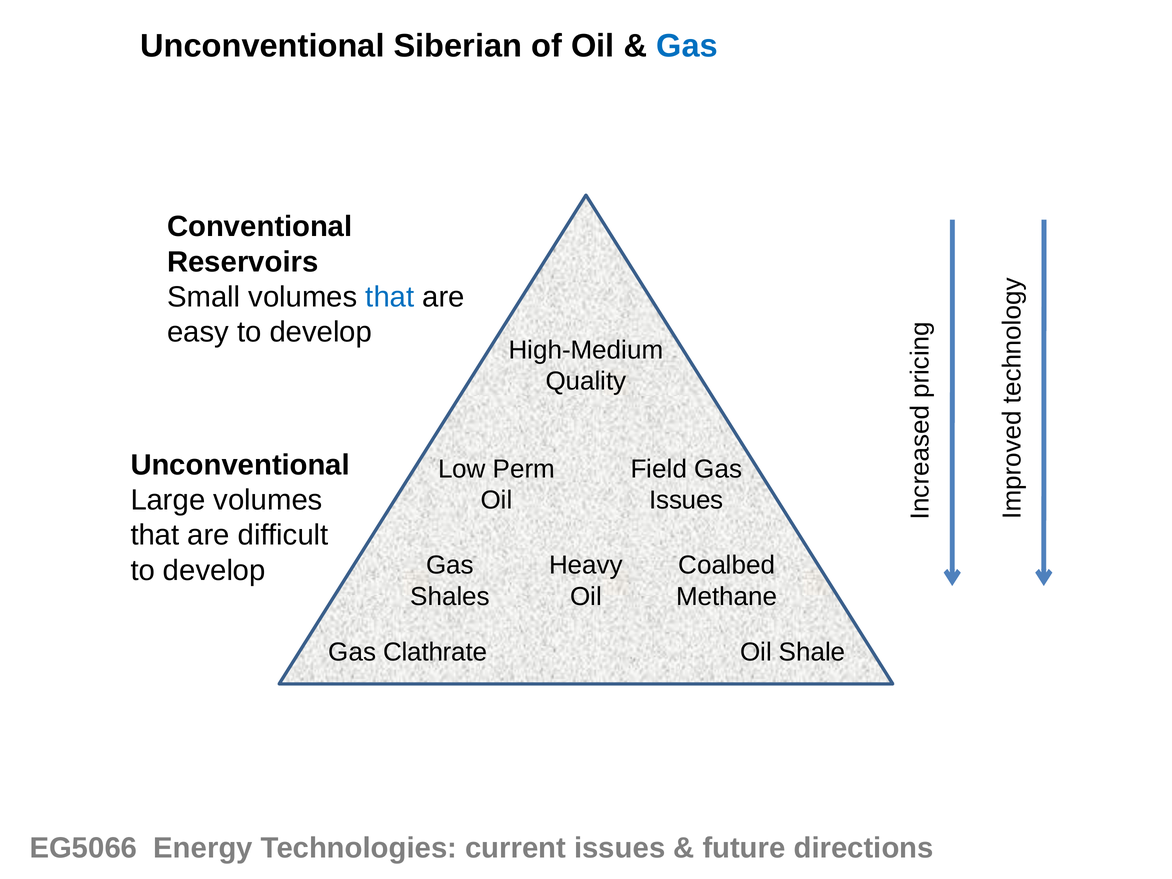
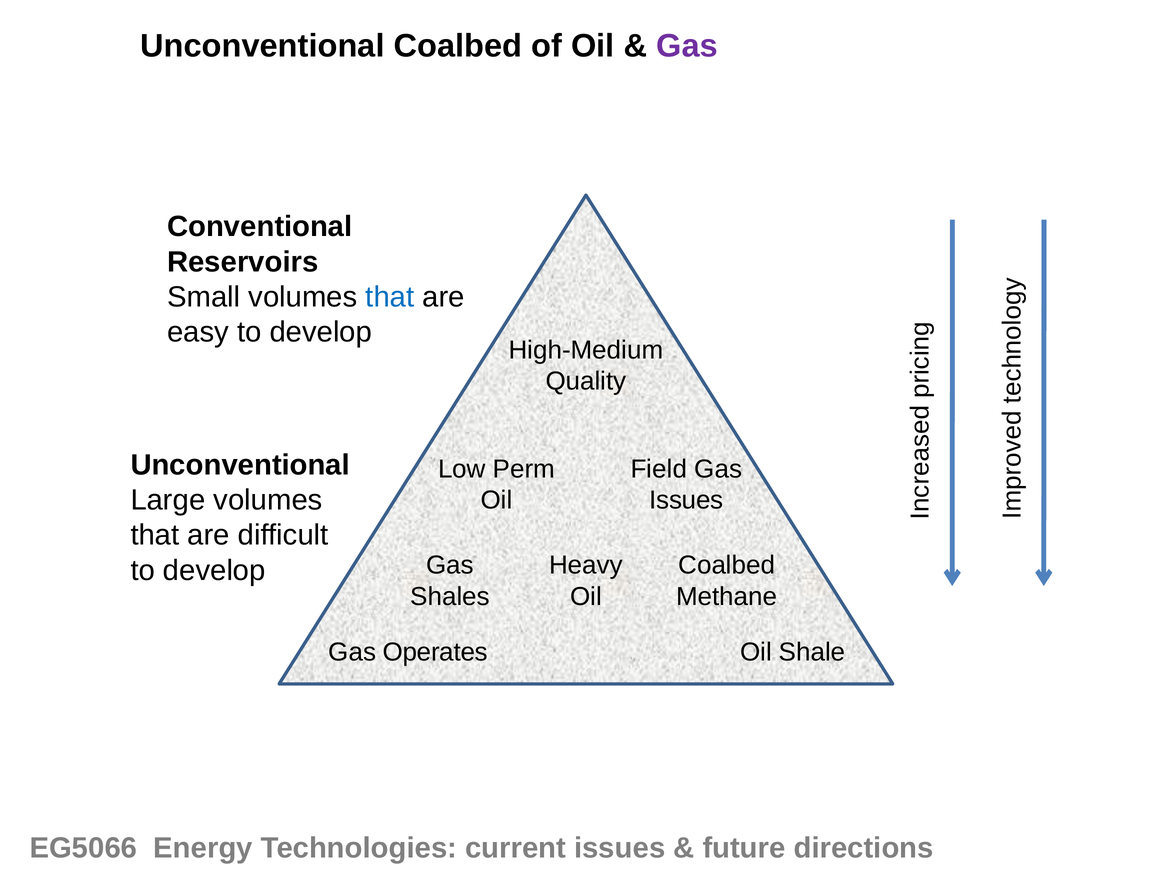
Unconventional Siberian: Siberian -> Coalbed (458, 46)
Gas colour: blue -> purple (687, 46)
Clathrate: Clathrate -> Operates (435, 652)
